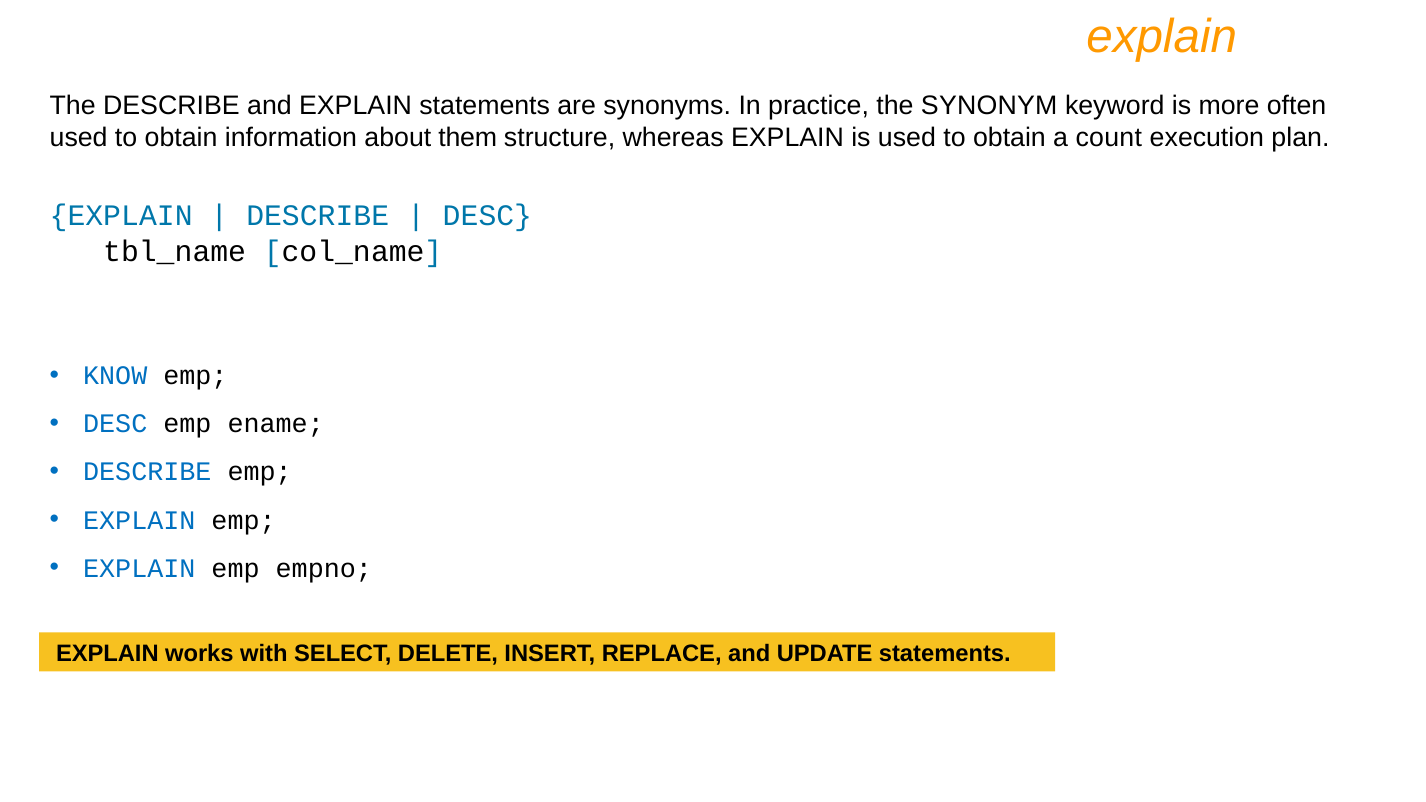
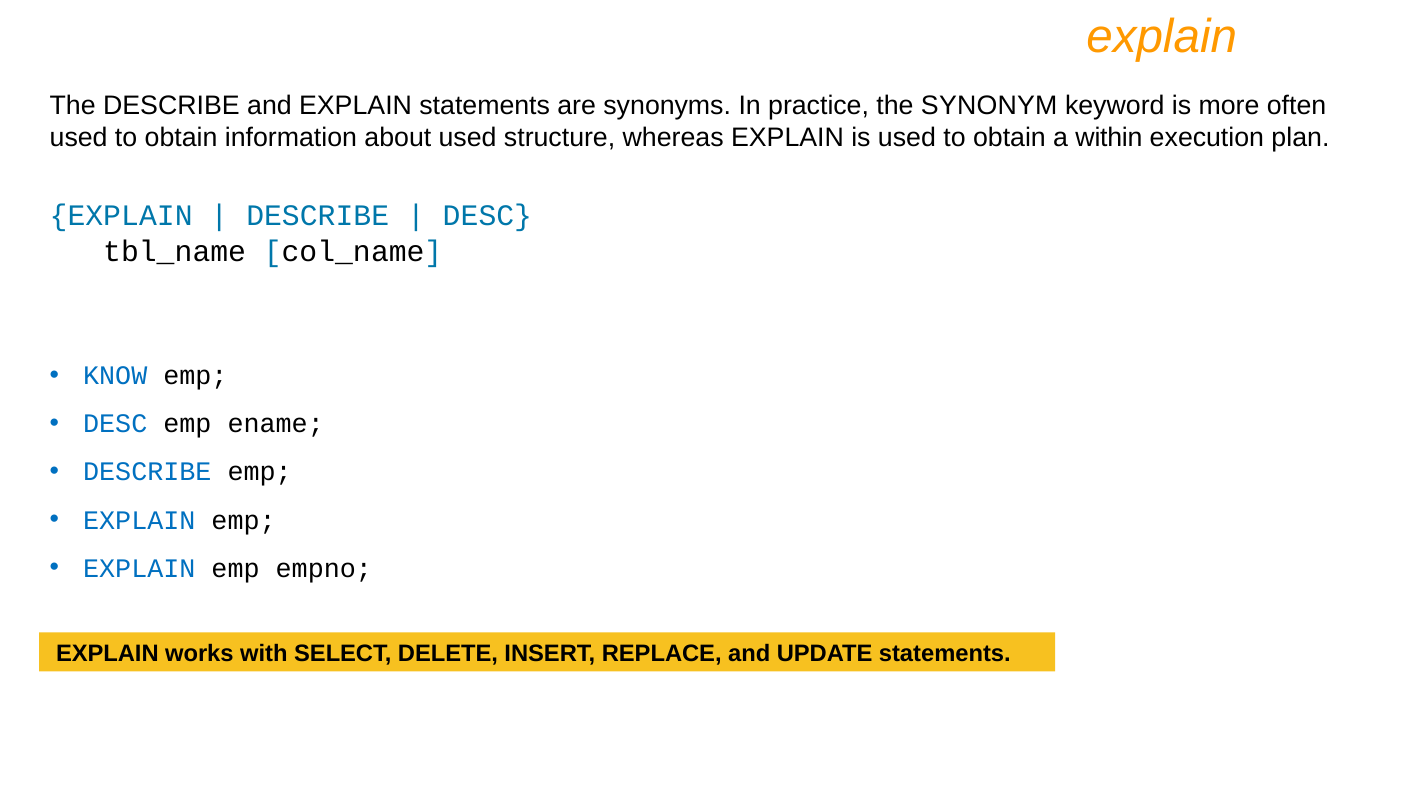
about them: them -> used (468, 137)
count: count -> within (1109, 137)
